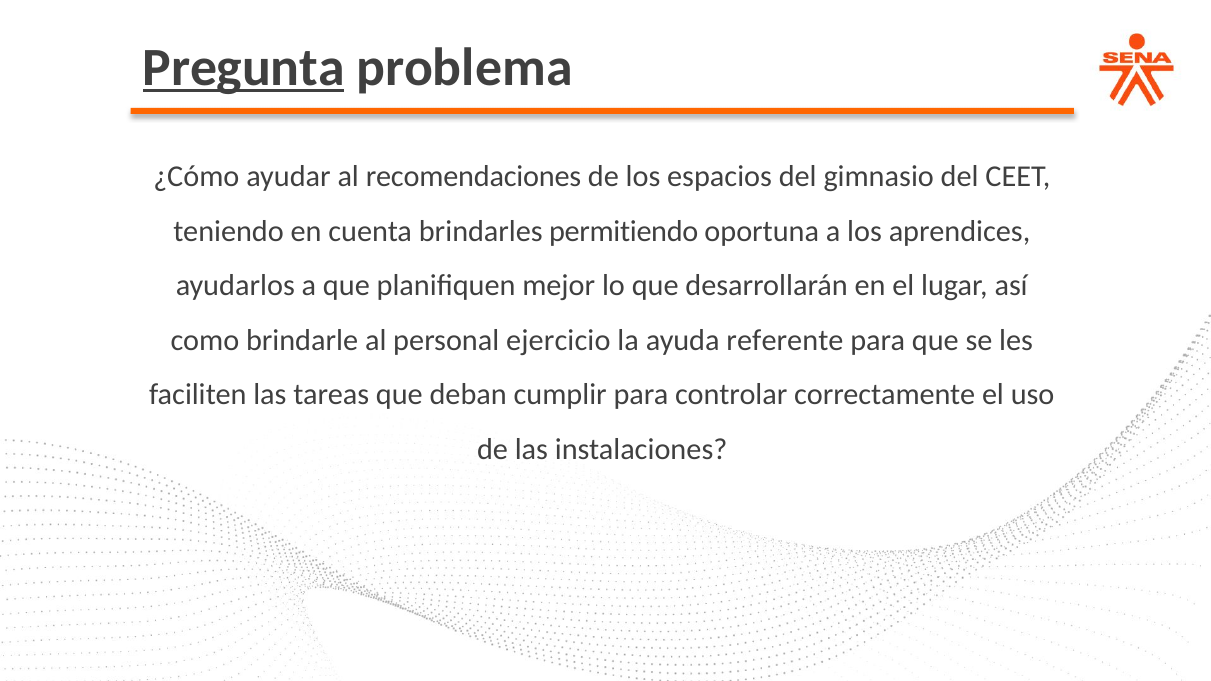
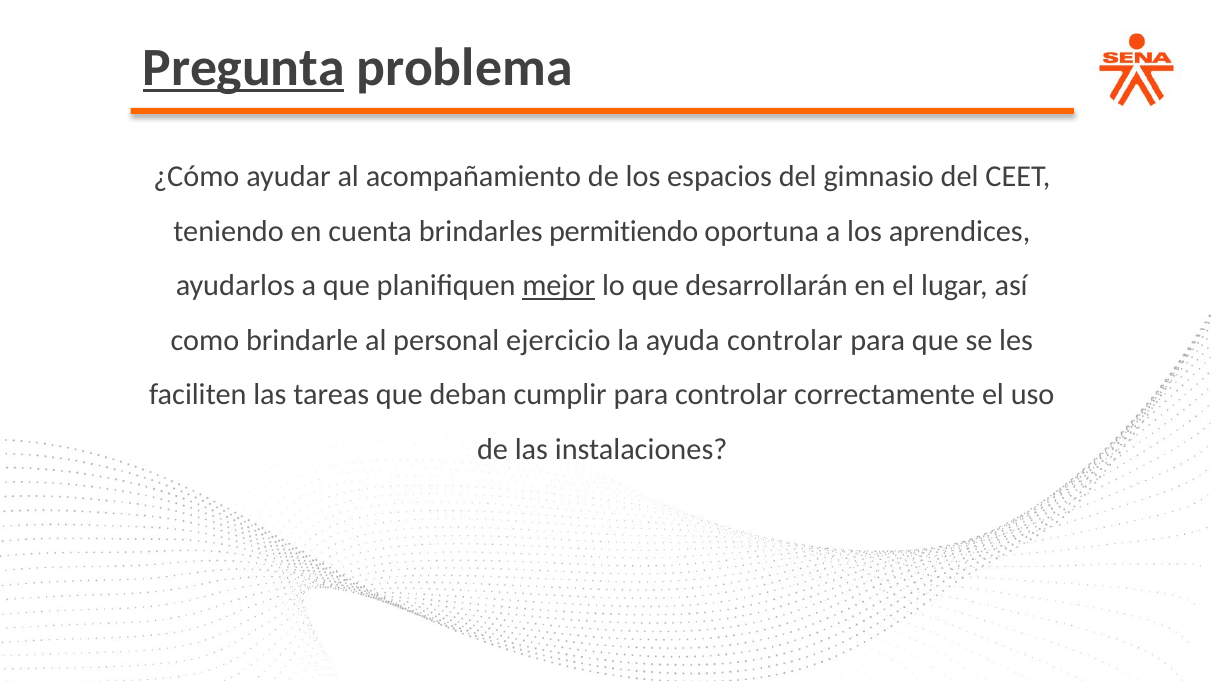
recomendaciones: recomendaciones -> acompañamiento (473, 177)
mejor underline: none -> present (559, 286)
ayuda referente: referente -> controlar (785, 340)
